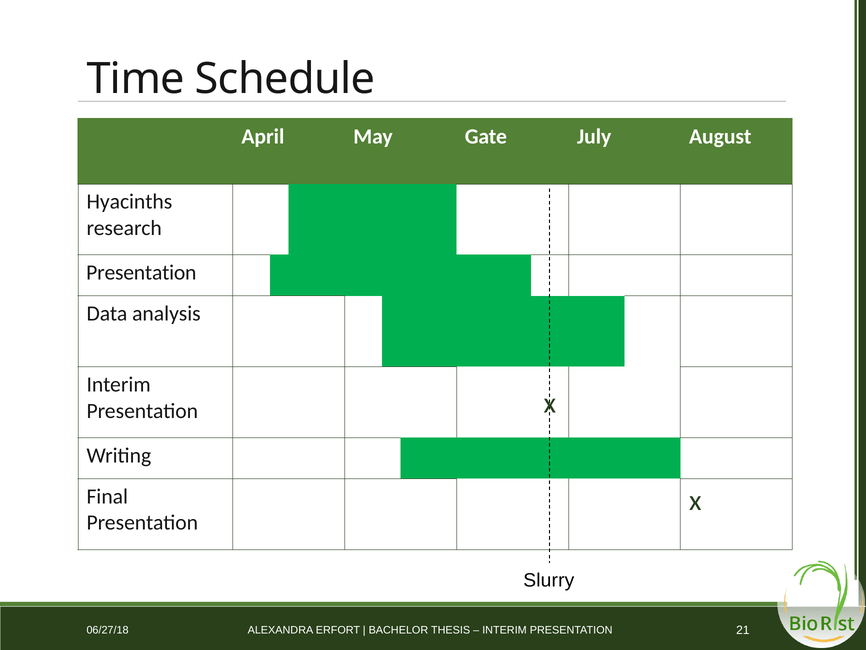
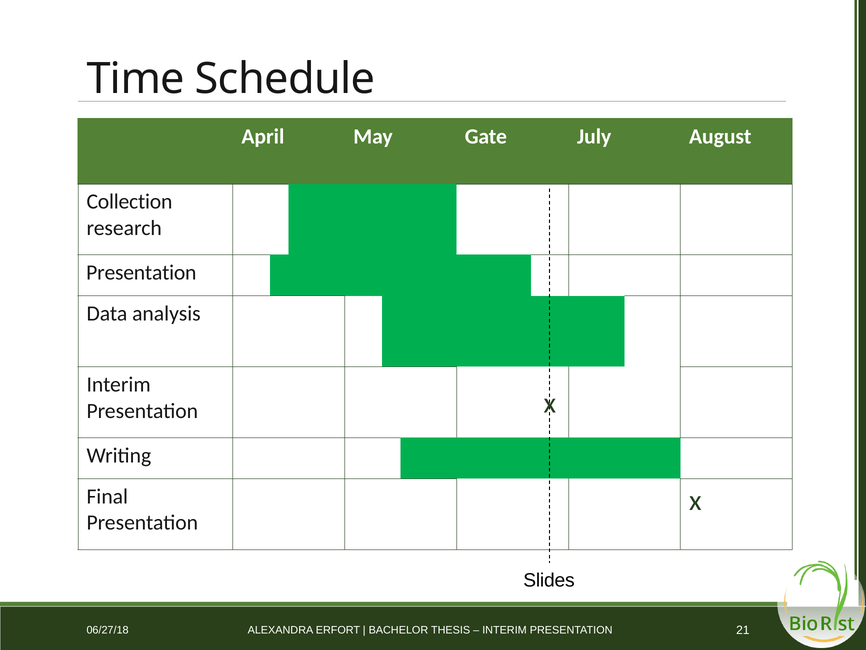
Hyacinths: Hyacinths -> Collection (129, 202)
Slurry: Slurry -> Slides (549, 580)
